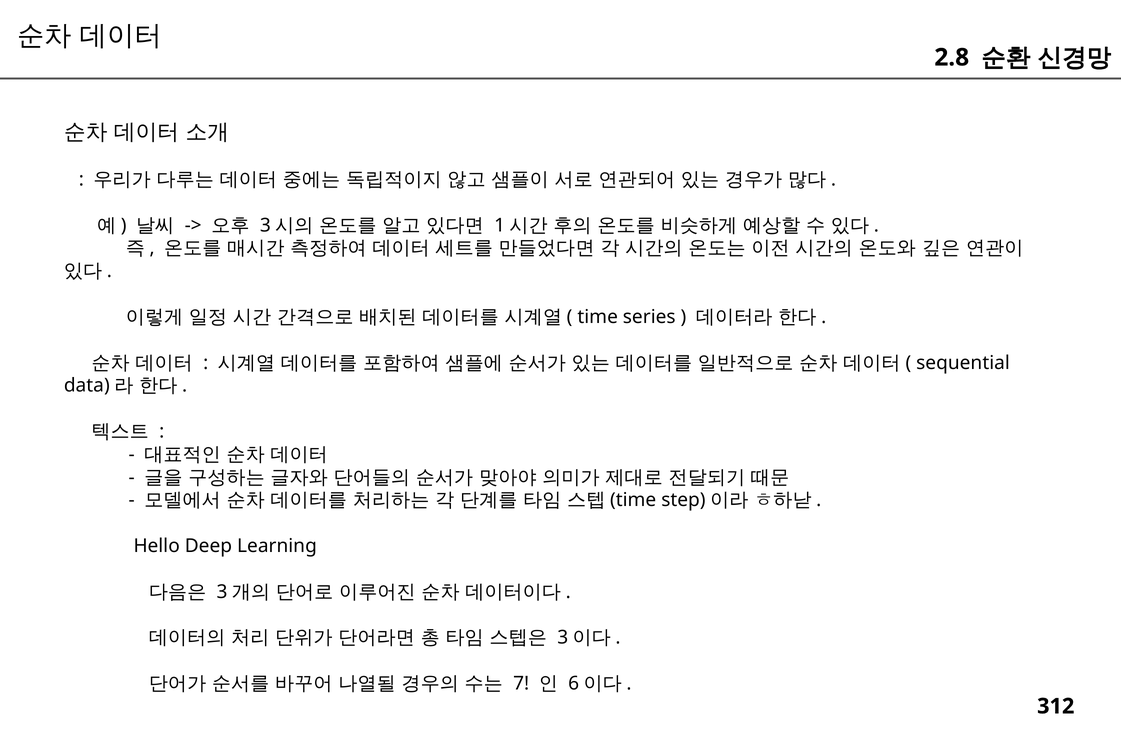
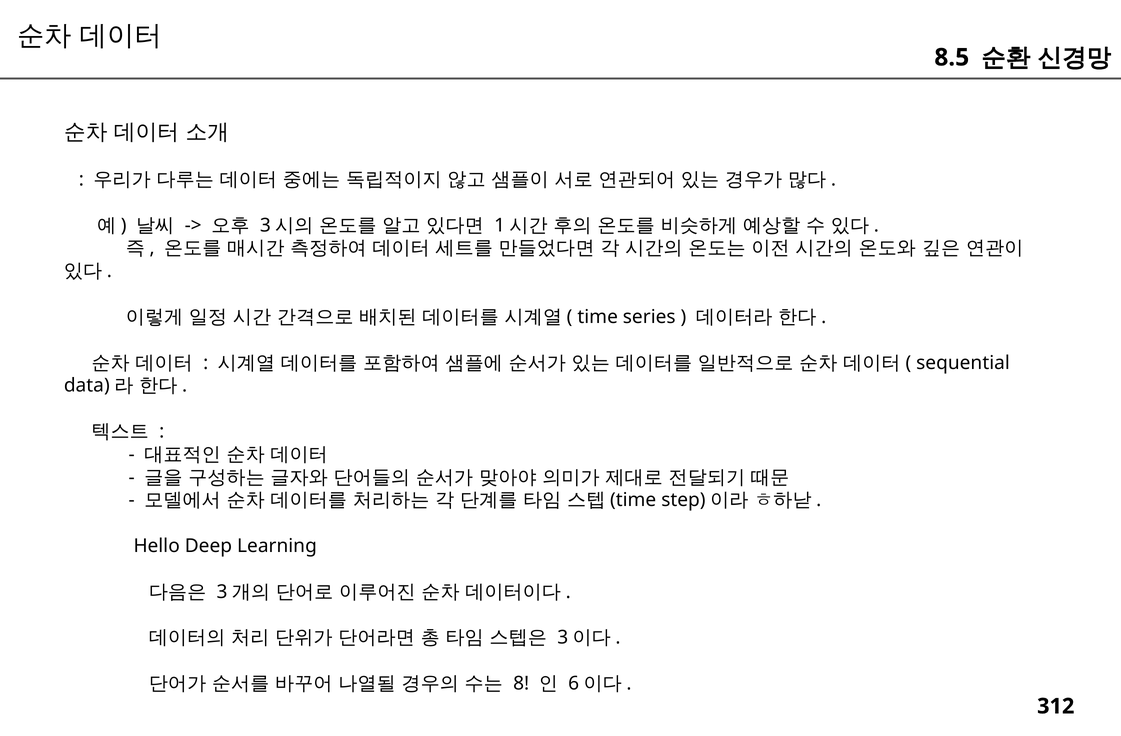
2.8: 2.8 -> 8.5 (952, 57)
7: 7 -> 8 (521, 684)
